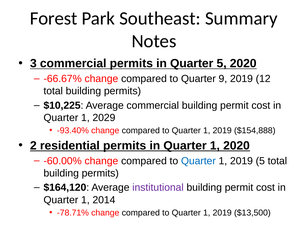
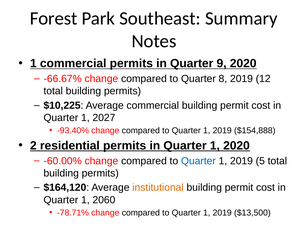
3: 3 -> 1 (33, 63)
Quarter 5: 5 -> 9 (222, 63)
9: 9 -> 8 (223, 79)
2029: 2029 -> 2027 (104, 118)
institutional colour: purple -> orange (158, 188)
2014: 2014 -> 2060 (104, 200)
